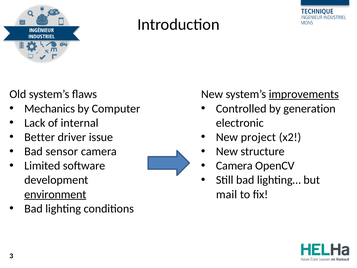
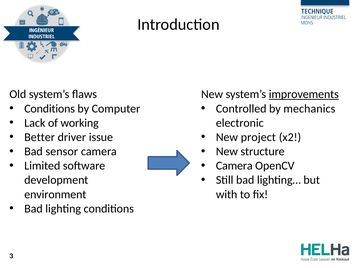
Mechanics: Mechanics -> Conditions (50, 108)
generation: generation -> mechanics (309, 108)
internal: internal -> working (80, 123)
environment underline: present -> none (55, 194)
mail: mail -> with (227, 194)
